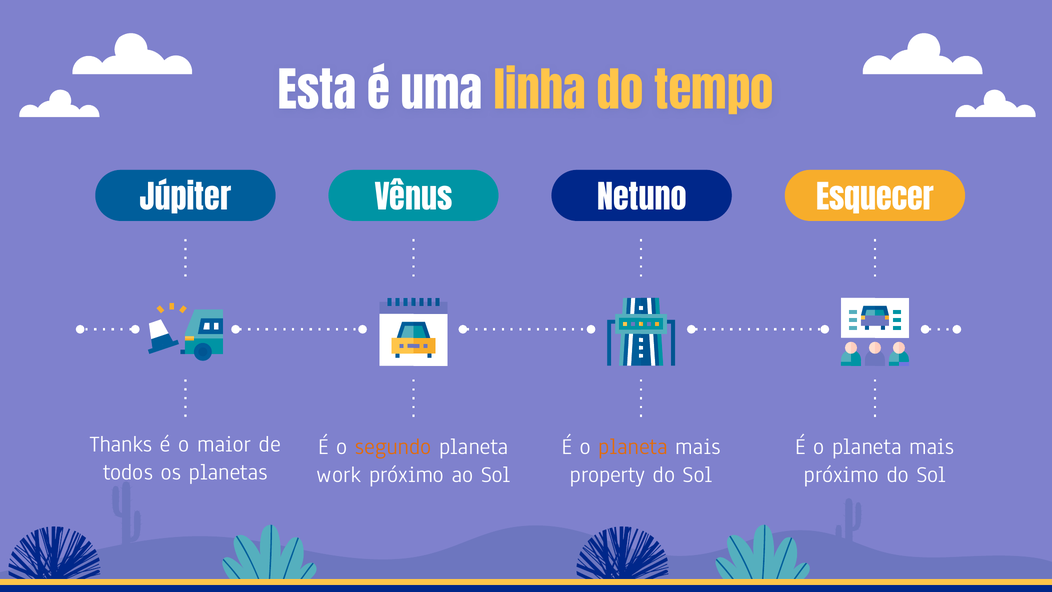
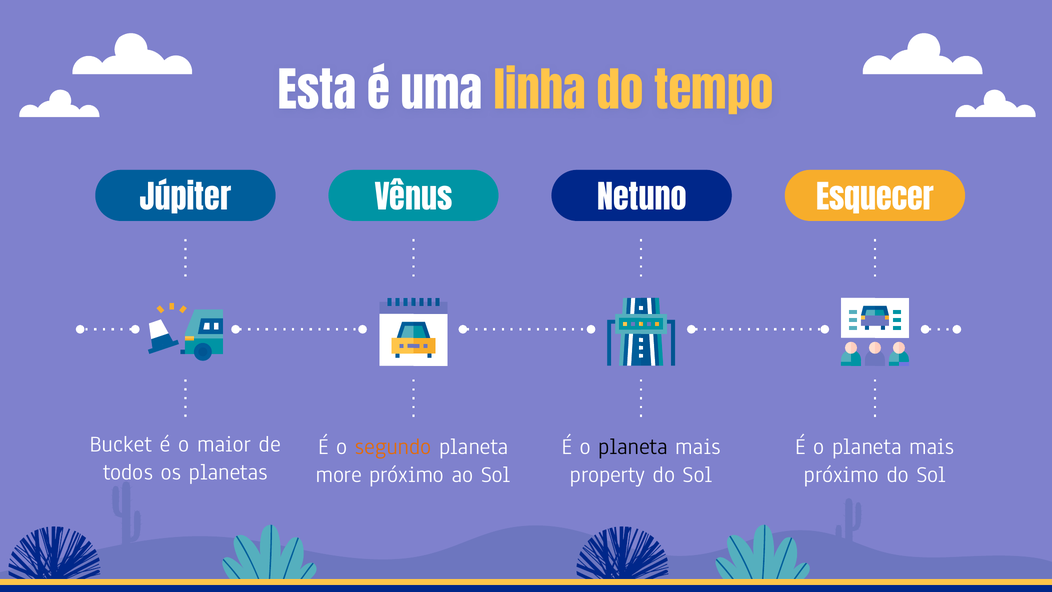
Thanks: Thanks -> Bucket (121, 444)
planeta colour: orange -> black (633, 447)
work: work -> more (339, 475)
